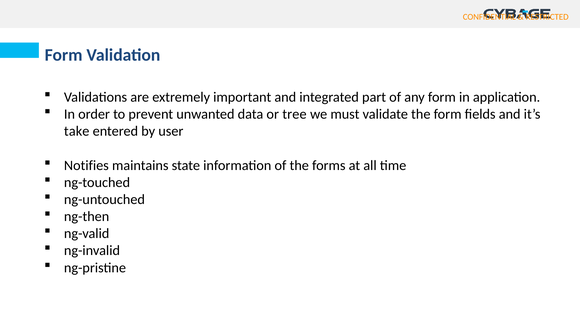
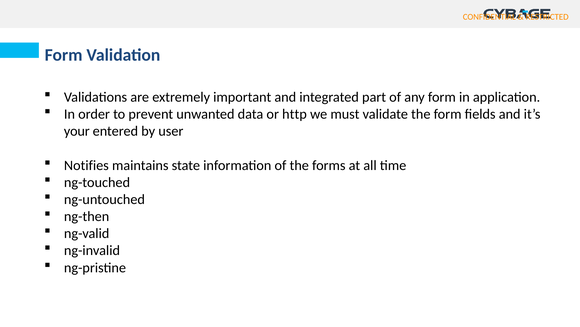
tree: tree -> http (294, 114)
take: take -> your (77, 131)
